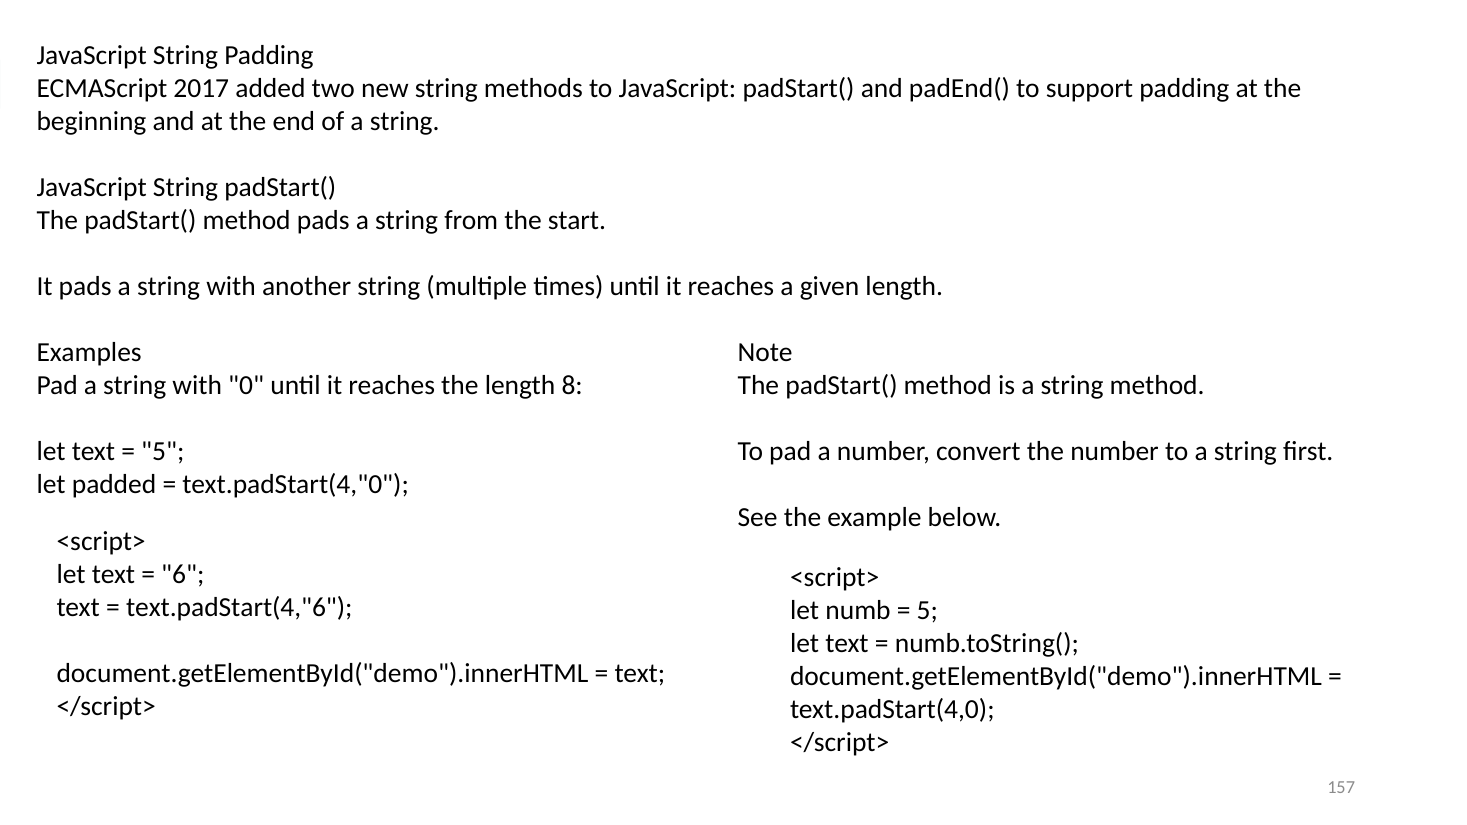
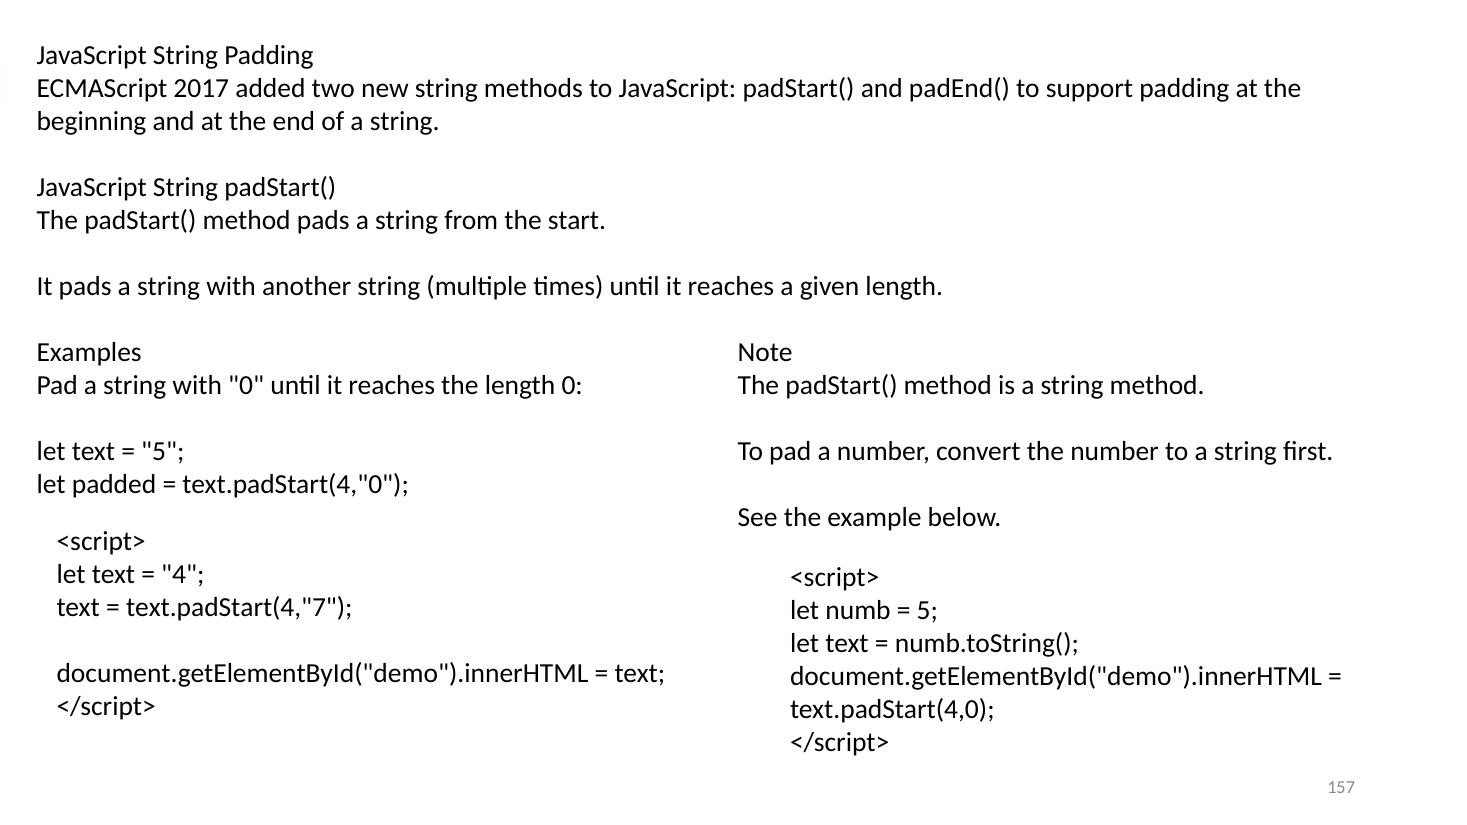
length 8: 8 -> 0 (572, 385)
6: 6 -> 4 (183, 575)
text.padStart(4,"6: text.padStart(4,"6 -> text.padStart(4,"7 (239, 608)
